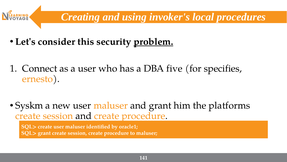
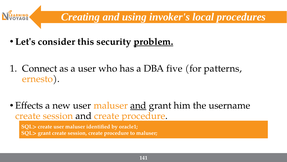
specifies: specifies -> patterns (223, 68)
Syskm: Syskm -> Effects (29, 105)
and underline: none -> present (138, 105)
platforms: platforms -> username (230, 105)
